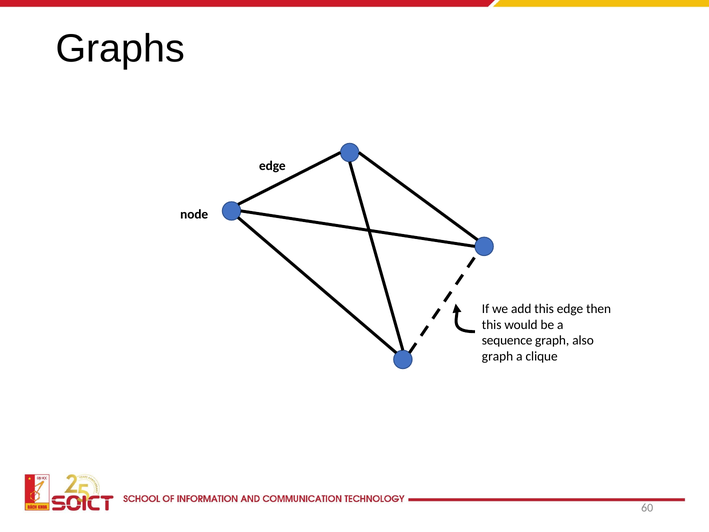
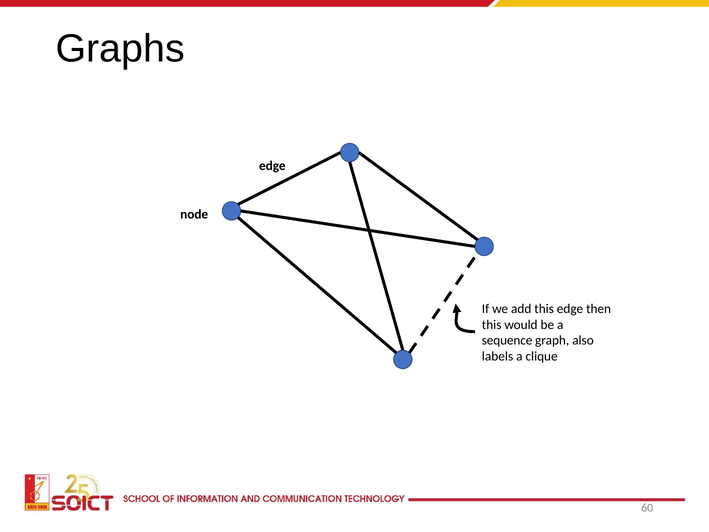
graph: graph -> labels (498, 356)
